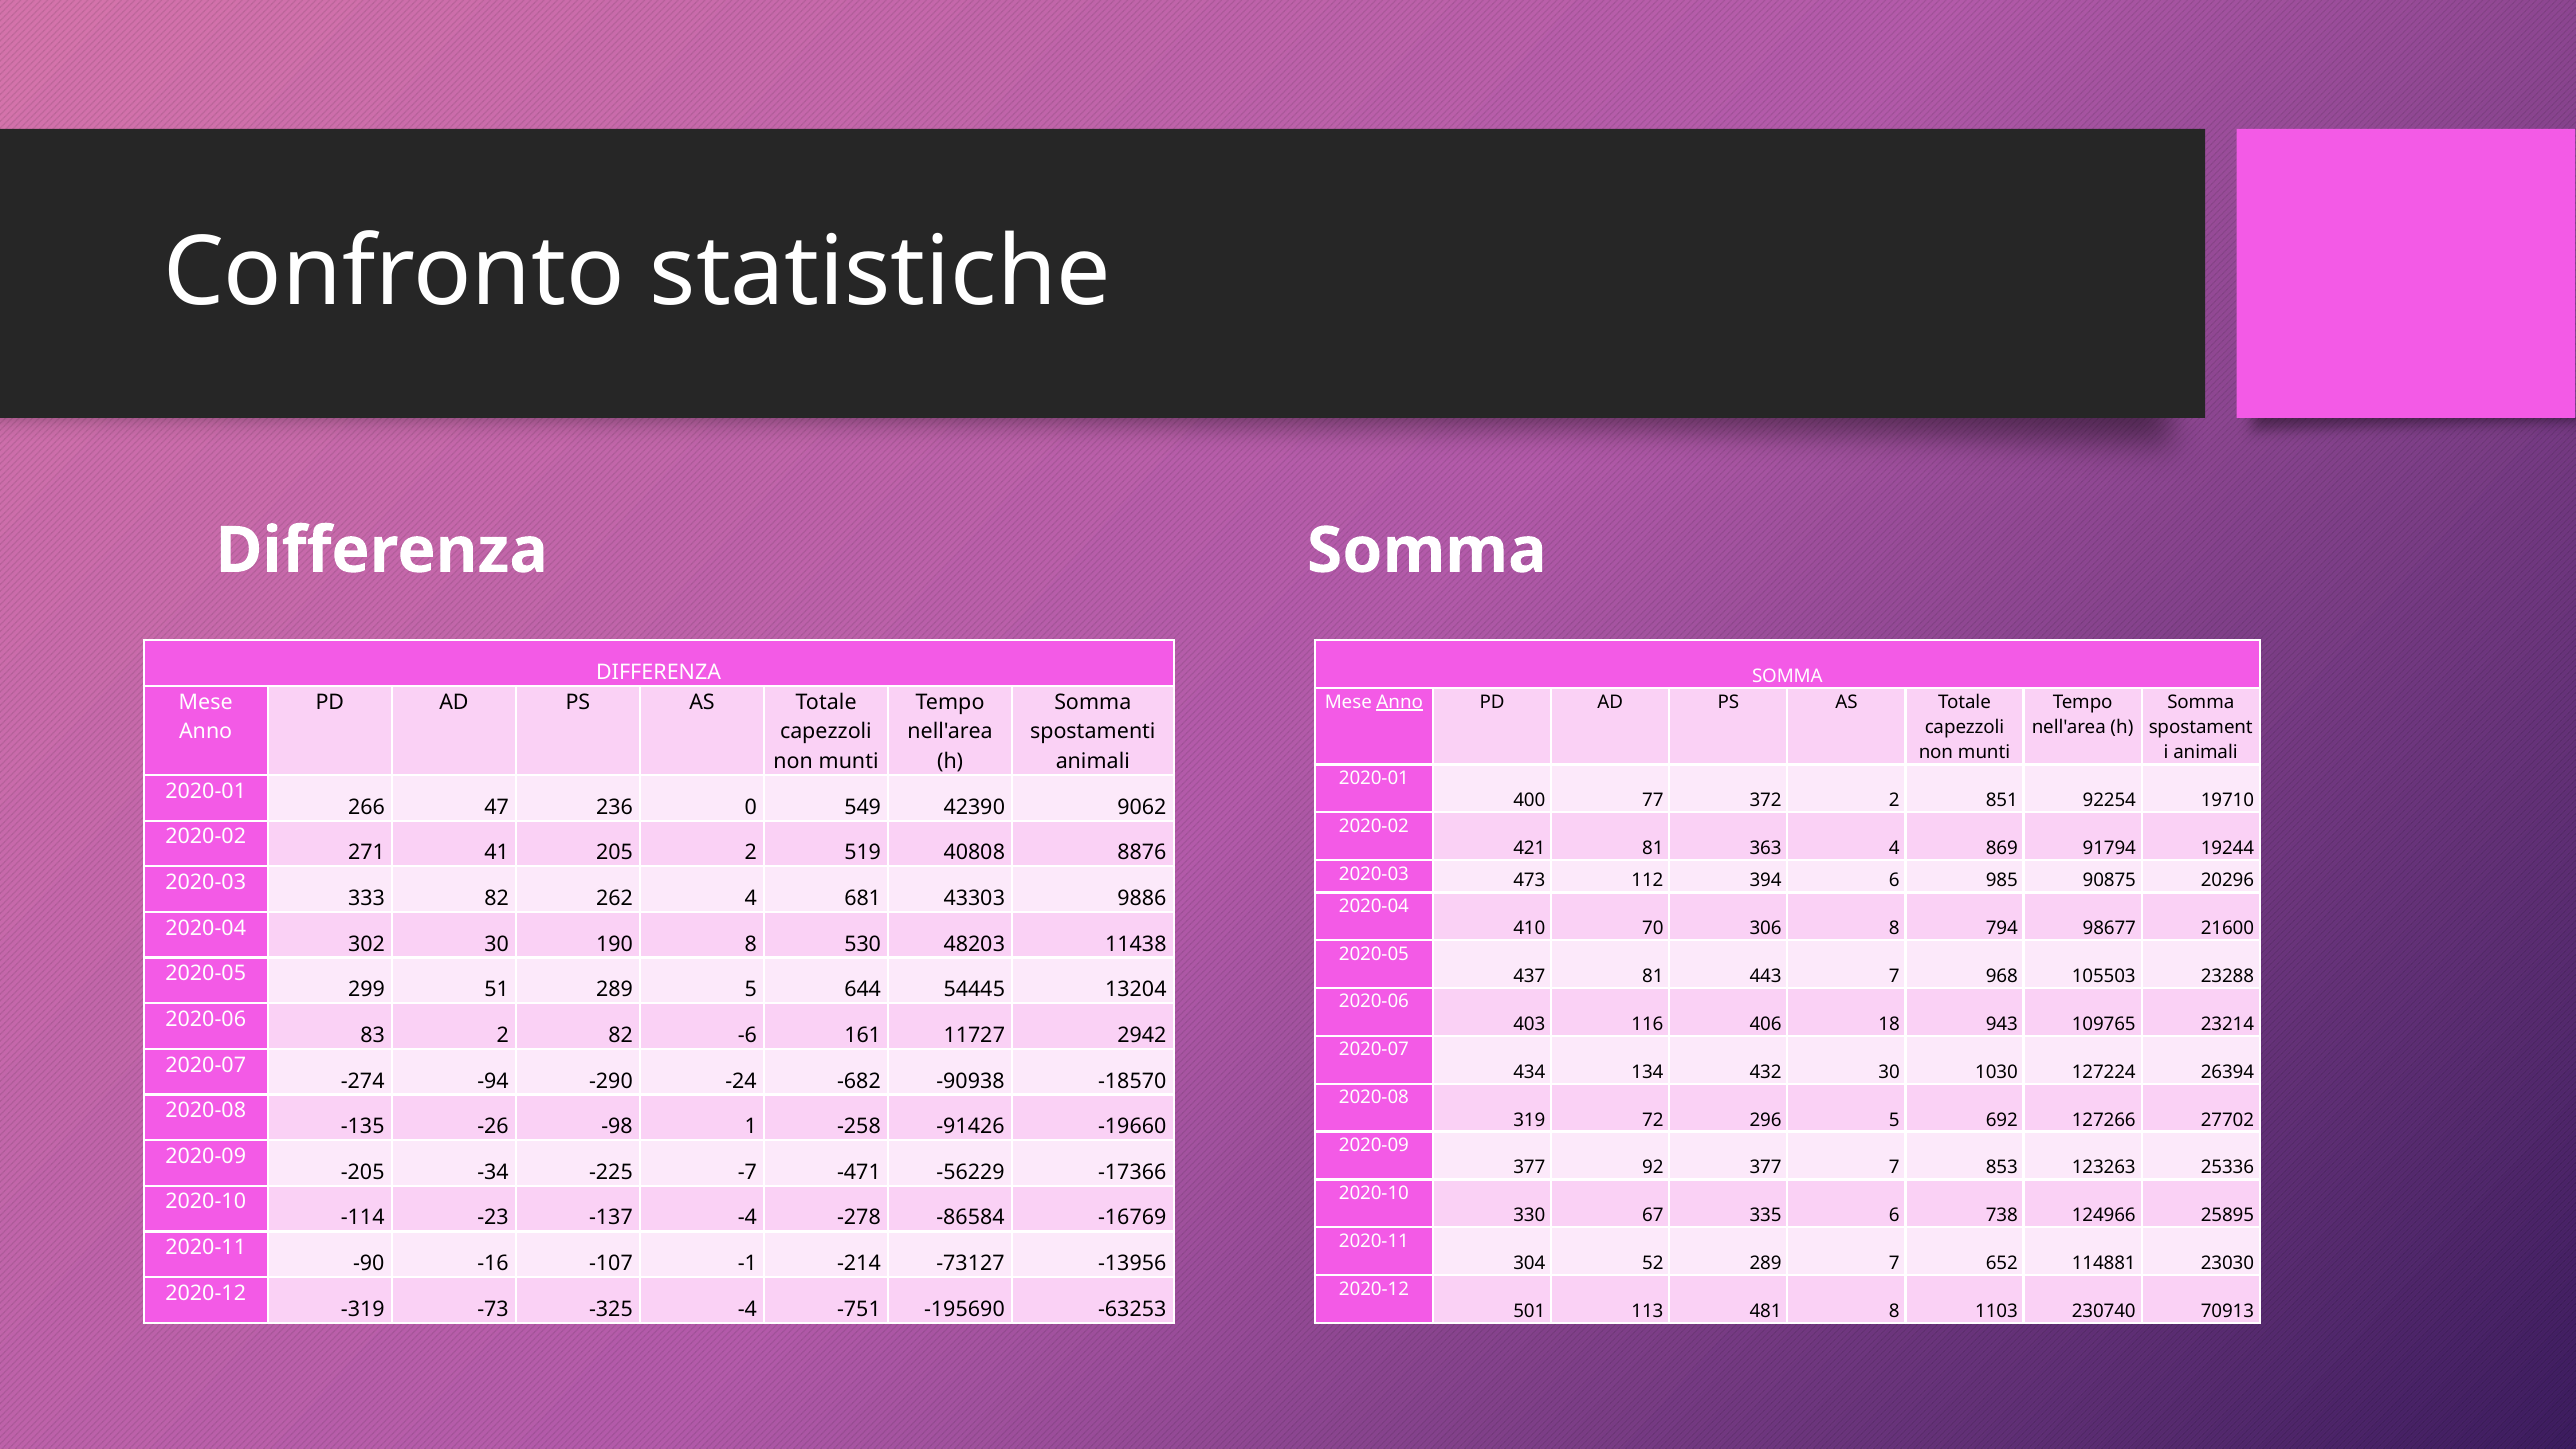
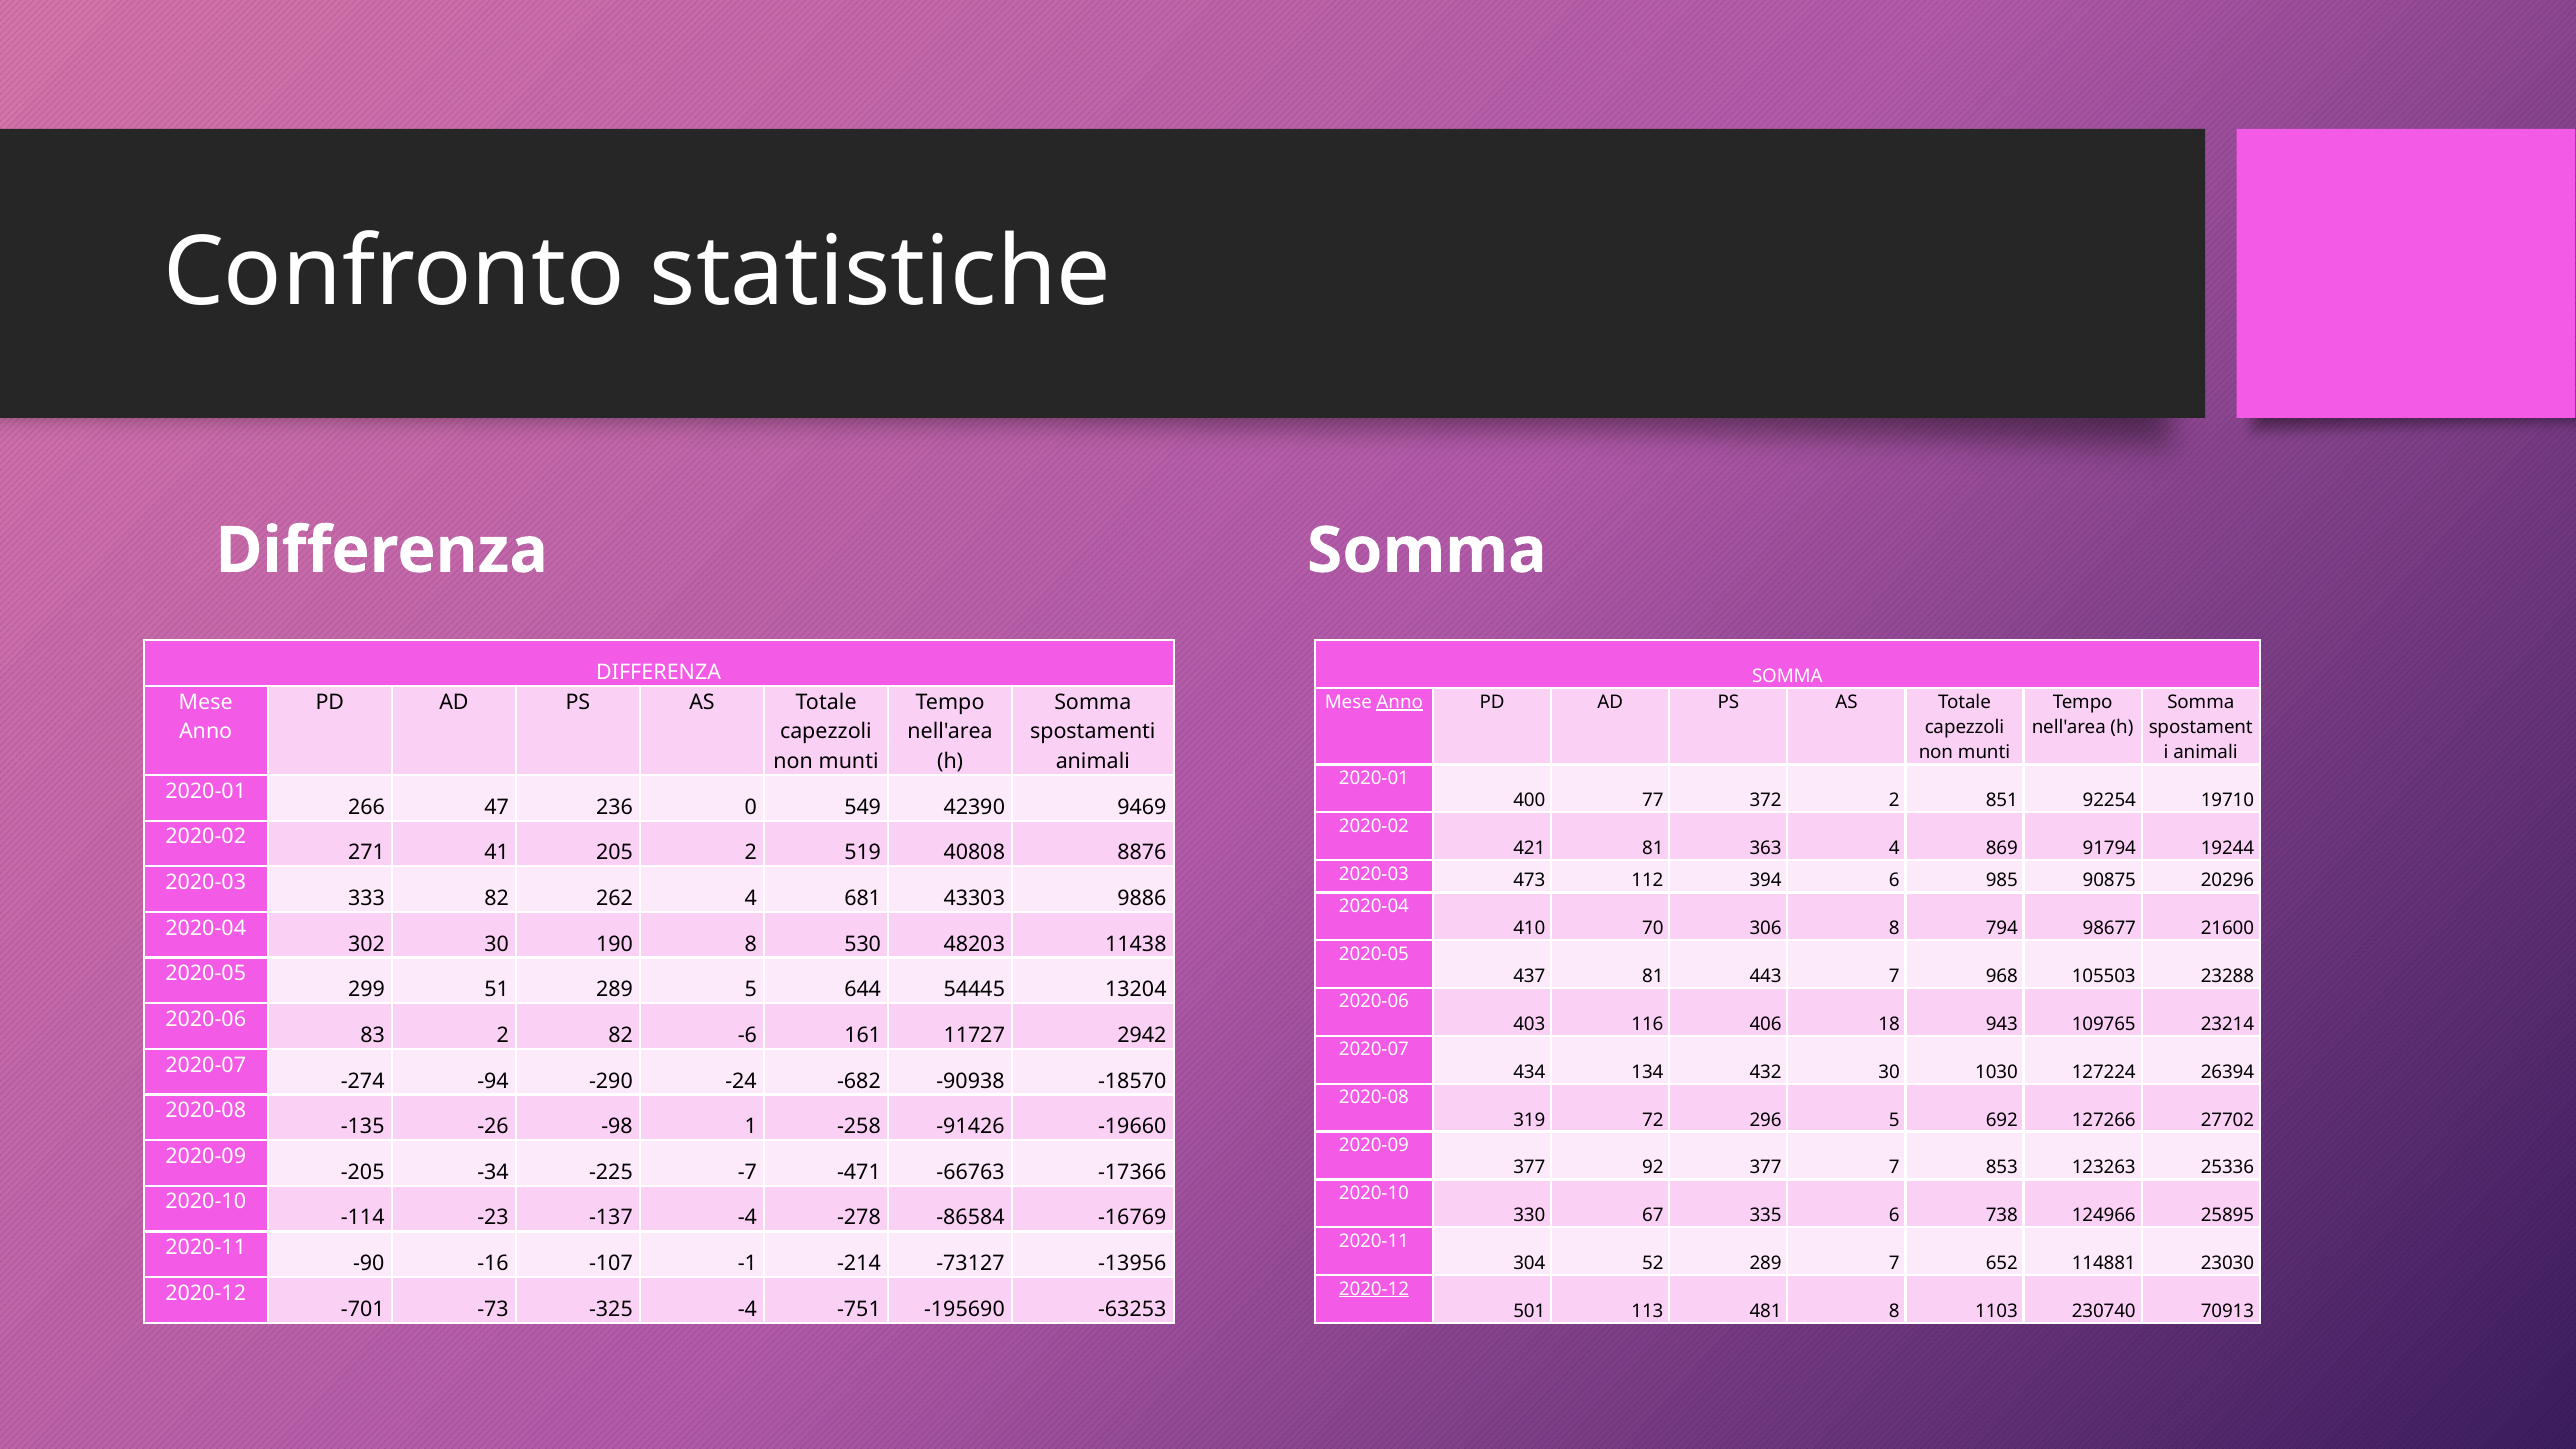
9062: 9062 -> 9469 (1142, 807)
-56229: -56229 -> -66763 (971, 1172)
2020-12 underline: none -> present (1374, 1289)
-319: -319 -> -701 (363, 1309)
